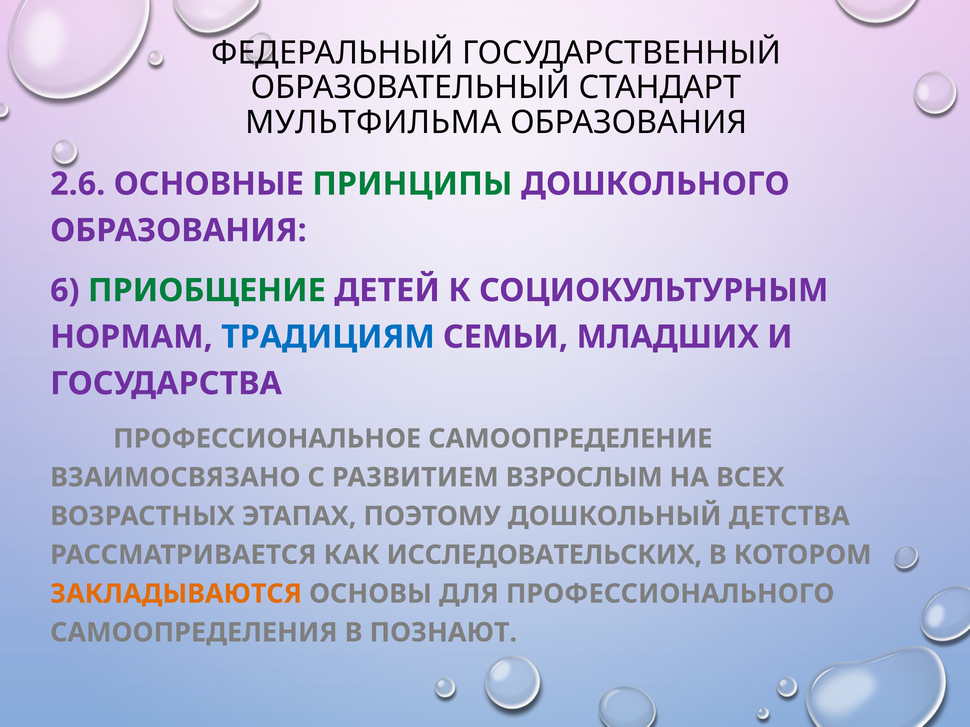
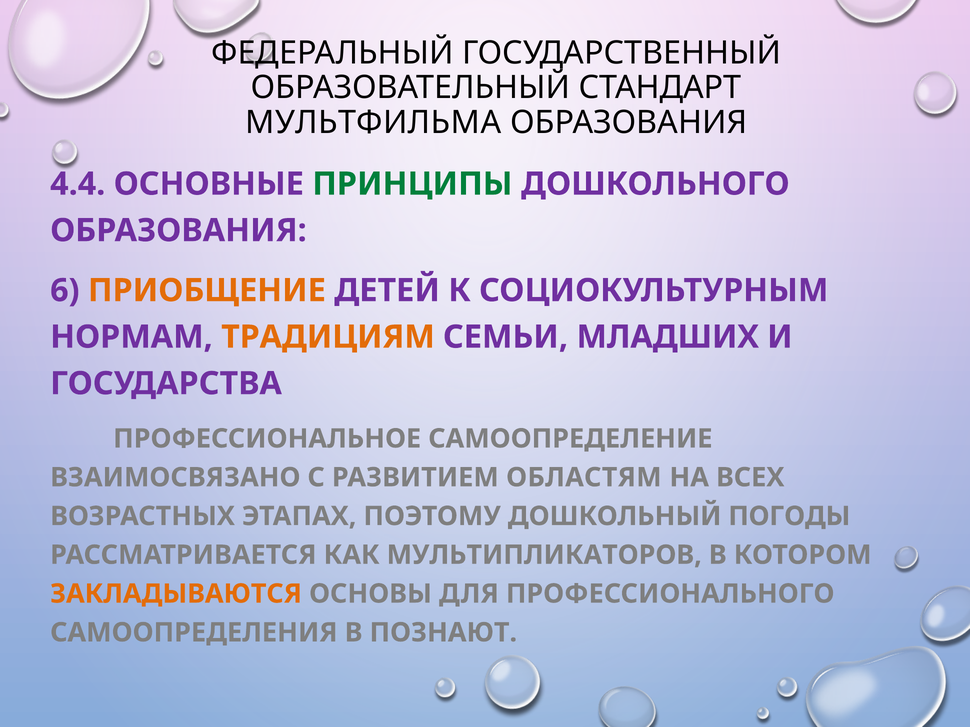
2.6: 2.6 -> 4.4 (78, 184)
ПРИОБЩЕНИЕ colour: green -> orange (207, 291)
ТРАДИЦИЯМ colour: blue -> orange (328, 337)
ВЗРОСЛЫМ: ВЗРОСЛЫМ -> ОБЛАСТЯМ (584, 478)
ДЕТСТВА: ДЕТСТВА -> ПОГОДЫ (789, 517)
ИССЛЕДОВАТЕЛЬСКИХ: ИССЛЕДОВАТЕЛЬСКИХ -> МУЛЬТИПЛИКАТОРОВ (544, 555)
